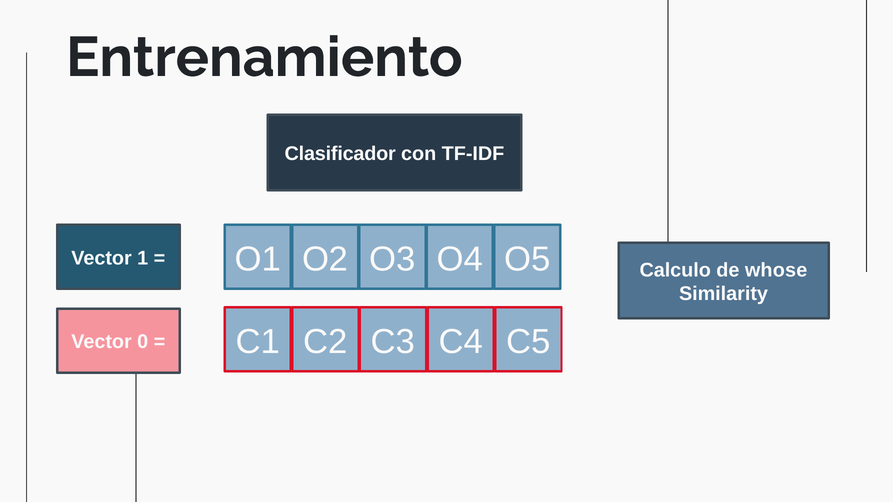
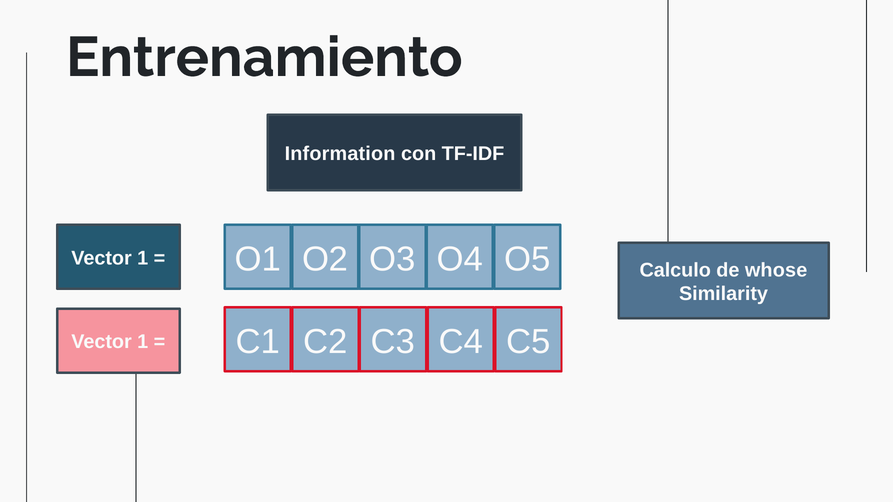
Clasificador: Clasificador -> Information (340, 154)
0: 0 -> 1 (143, 342)
